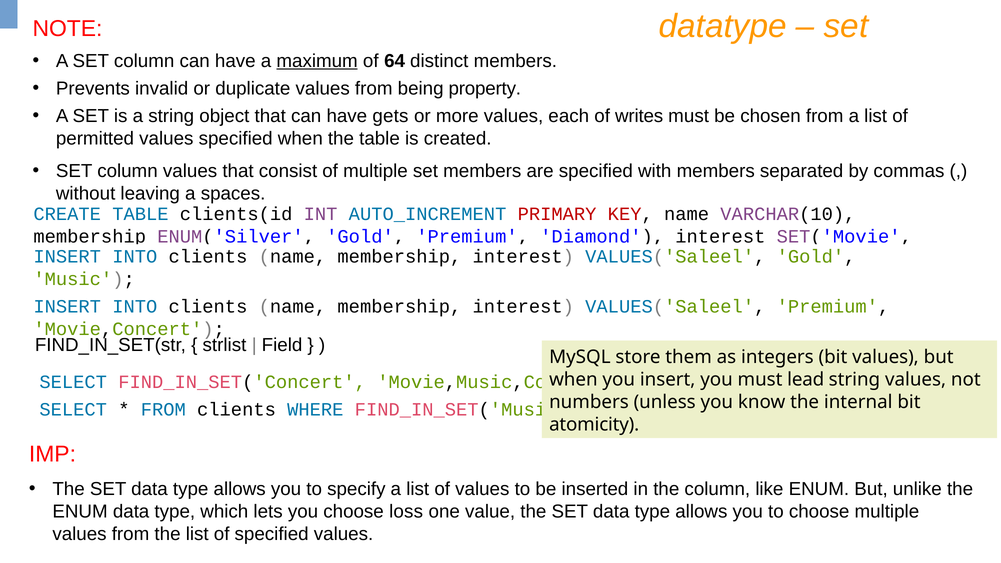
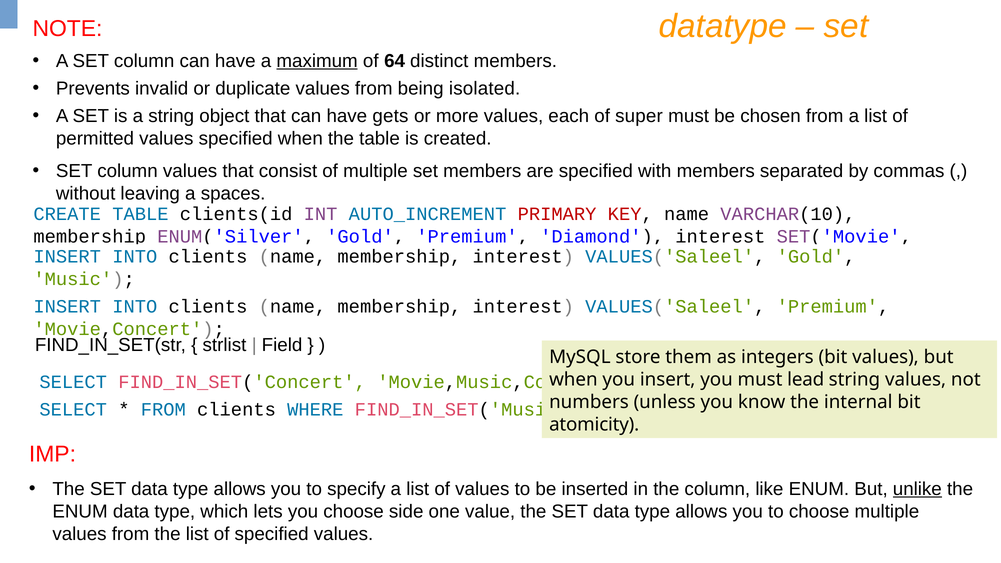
property: property -> isolated (485, 88)
writes: writes -> super (639, 116)
unlike underline: none -> present (917, 489)
loss: loss -> side (406, 512)
